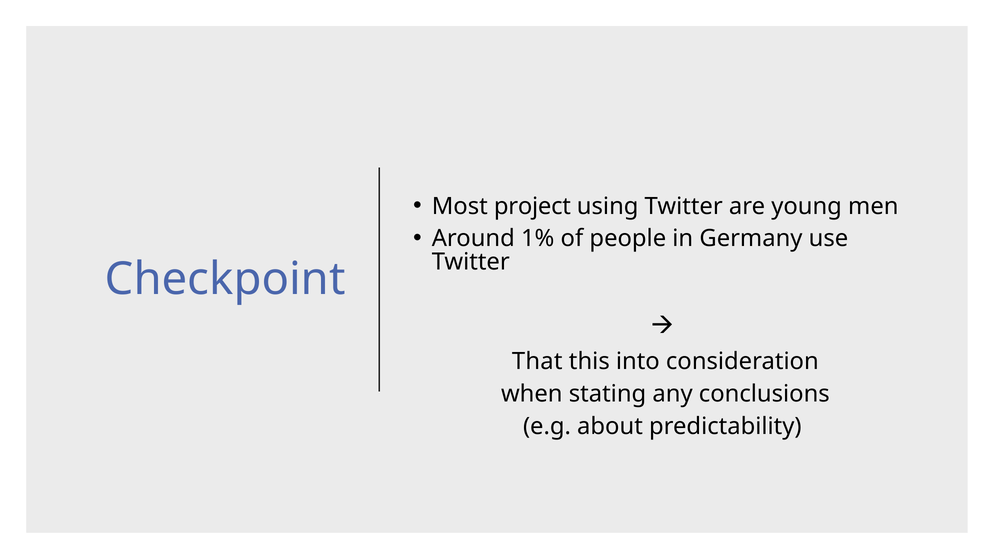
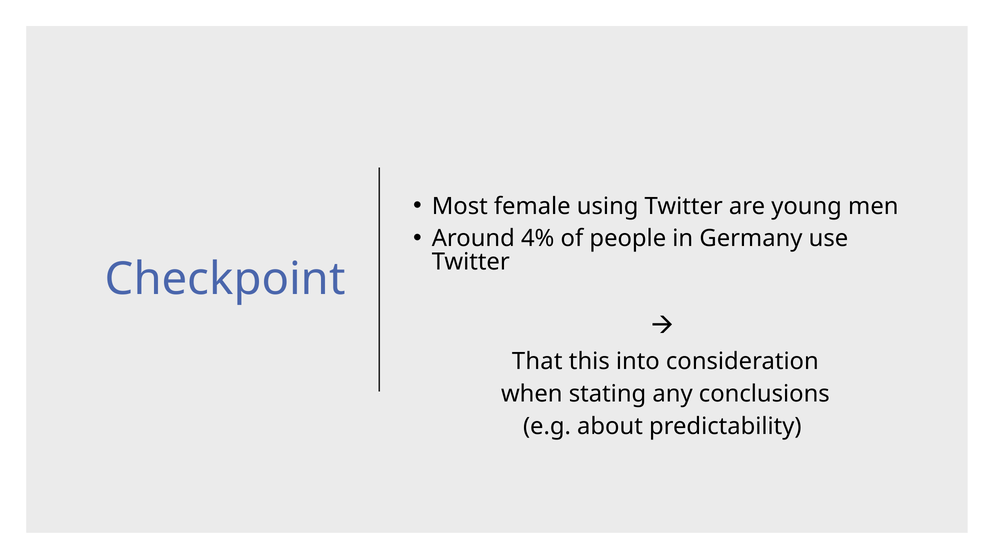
project: project -> female (532, 206)
1%: 1% -> 4% (538, 239)
